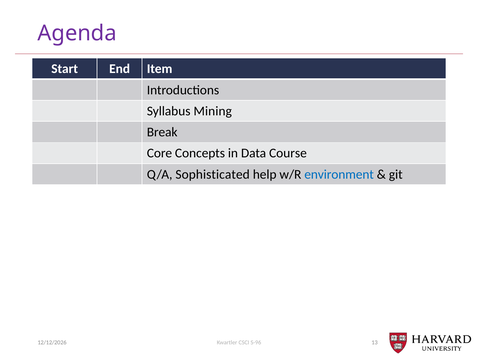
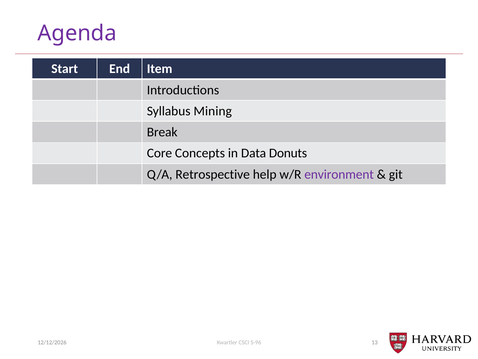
Course: Course -> Donuts (288, 153)
Sophisticated: Sophisticated -> Retrospective (213, 174)
environment colour: blue -> purple (339, 174)
